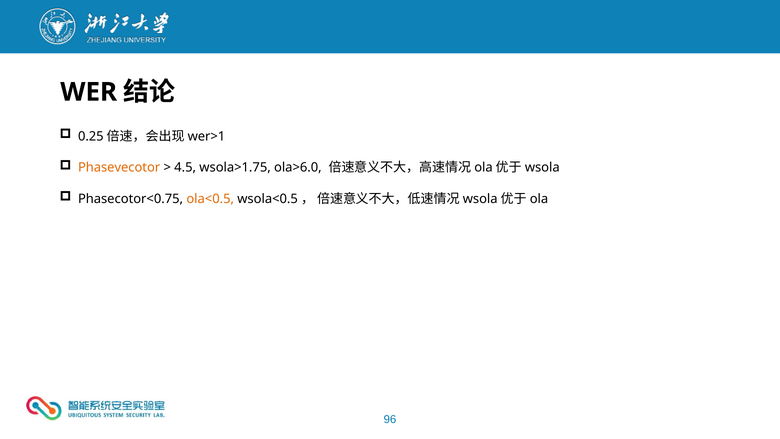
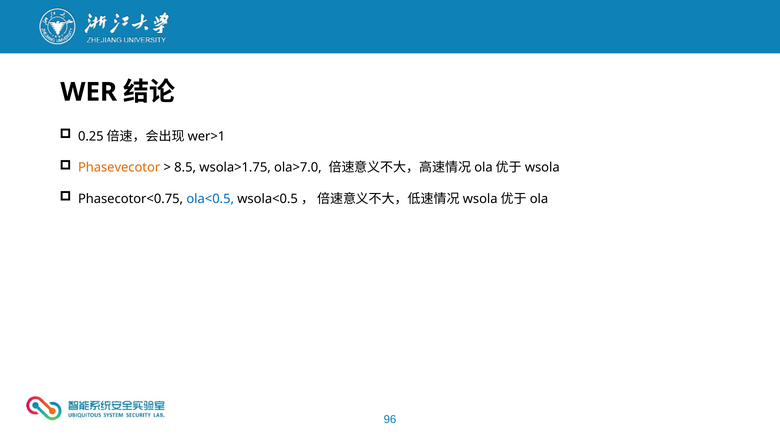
4.5: 4.5 -> 8.5 (185, 167)
ola>6.0: ola>6.0 -> ola>7.0 (298, 167)
ola<0.5 colour: orange -> blue (210, 199)
